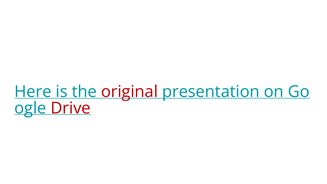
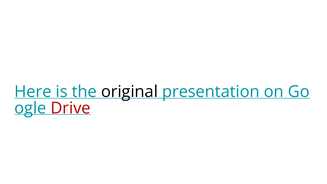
original colour: red -> black (129, 92)
